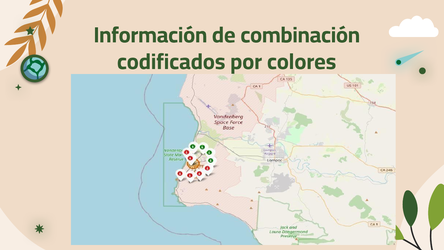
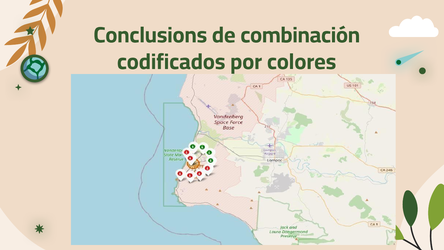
Información: Información -> Conclusions (150, 35)
